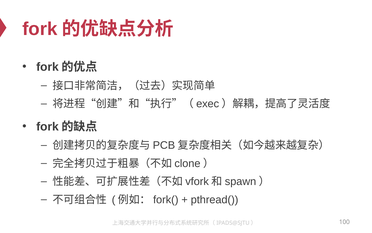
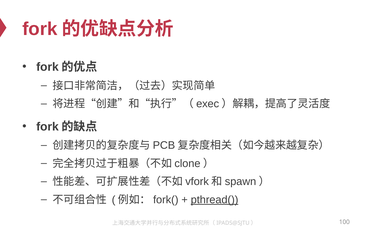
pthread( underline: none -> present (215, 199)
